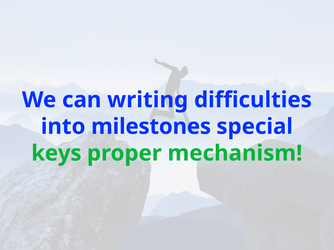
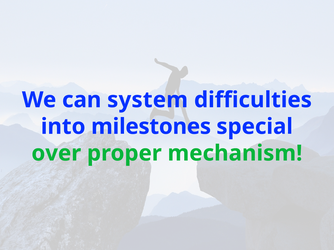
writing: writing -> system (148, 100)
keys: keys -> over (56, 154)
